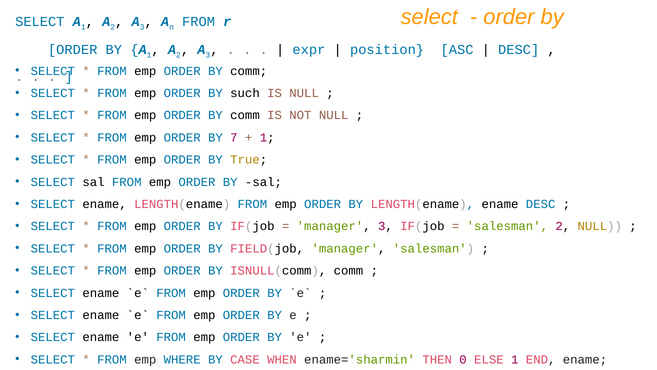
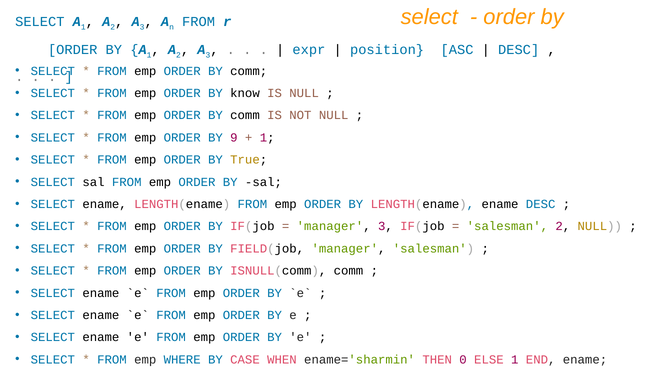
such: such -> know (245, 93)
7: 7 -> 9 (234, 137)
